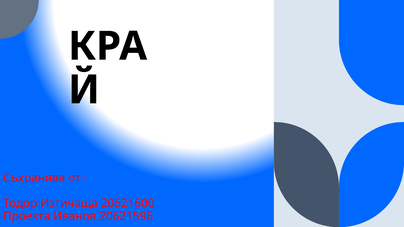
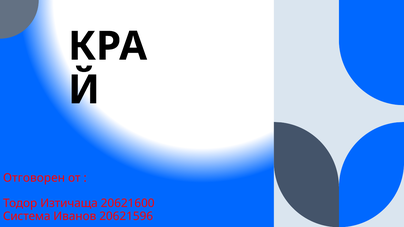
Съхранява: Съхранява -> Отговорен (34, 178)
Проекта: Проекта -> Система (27, 216)
